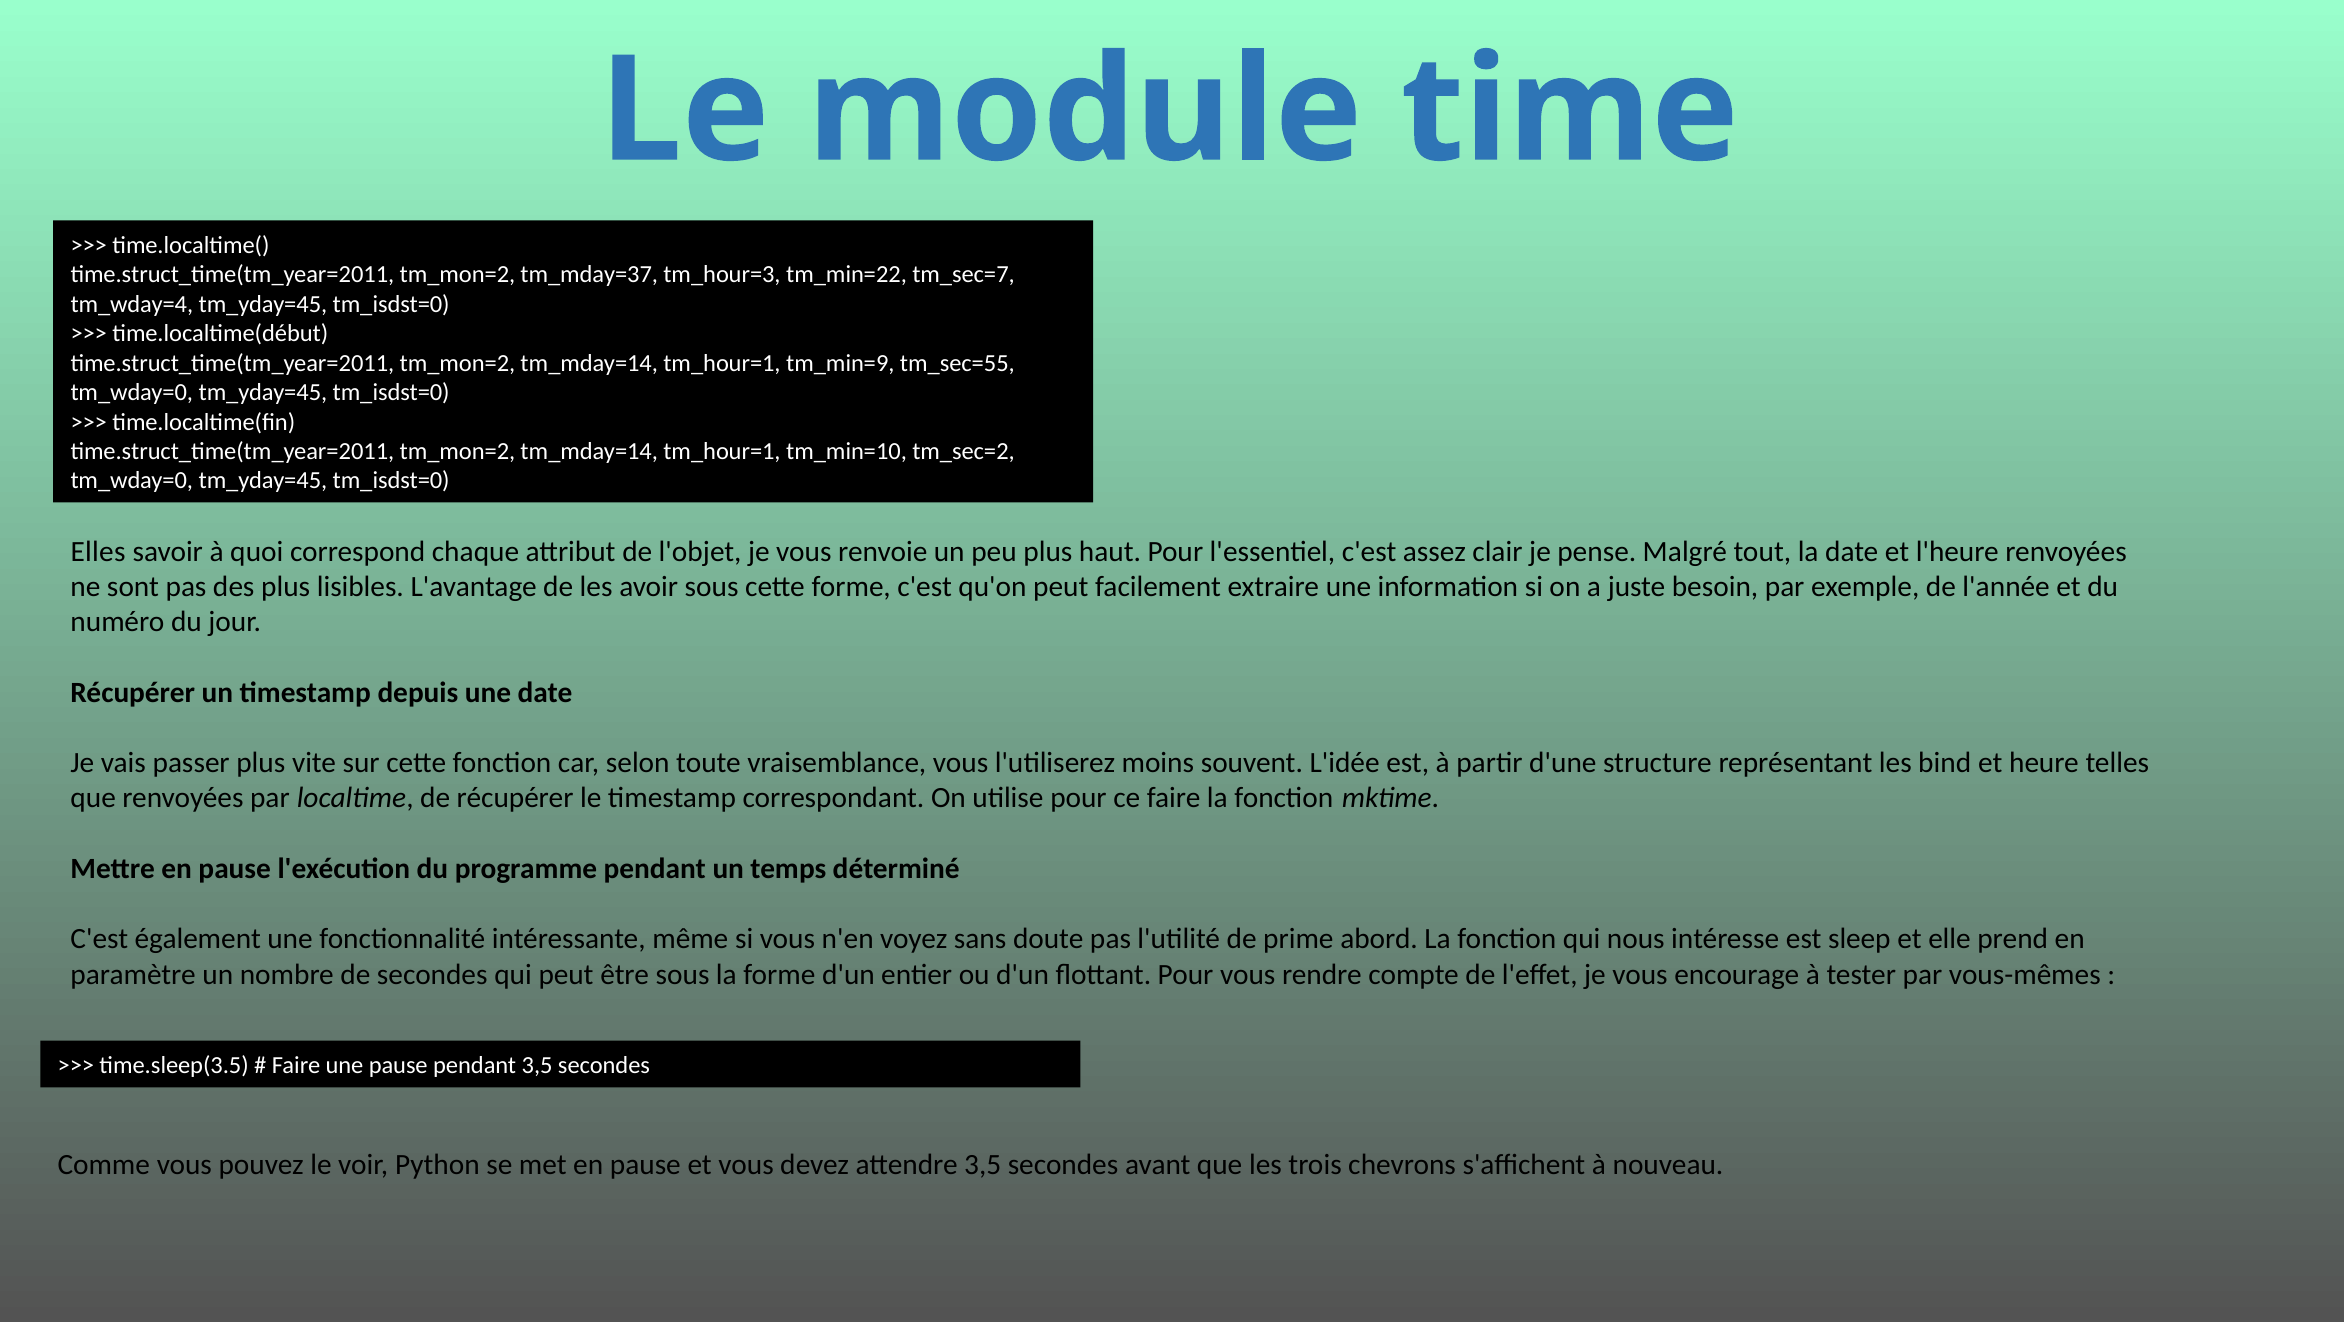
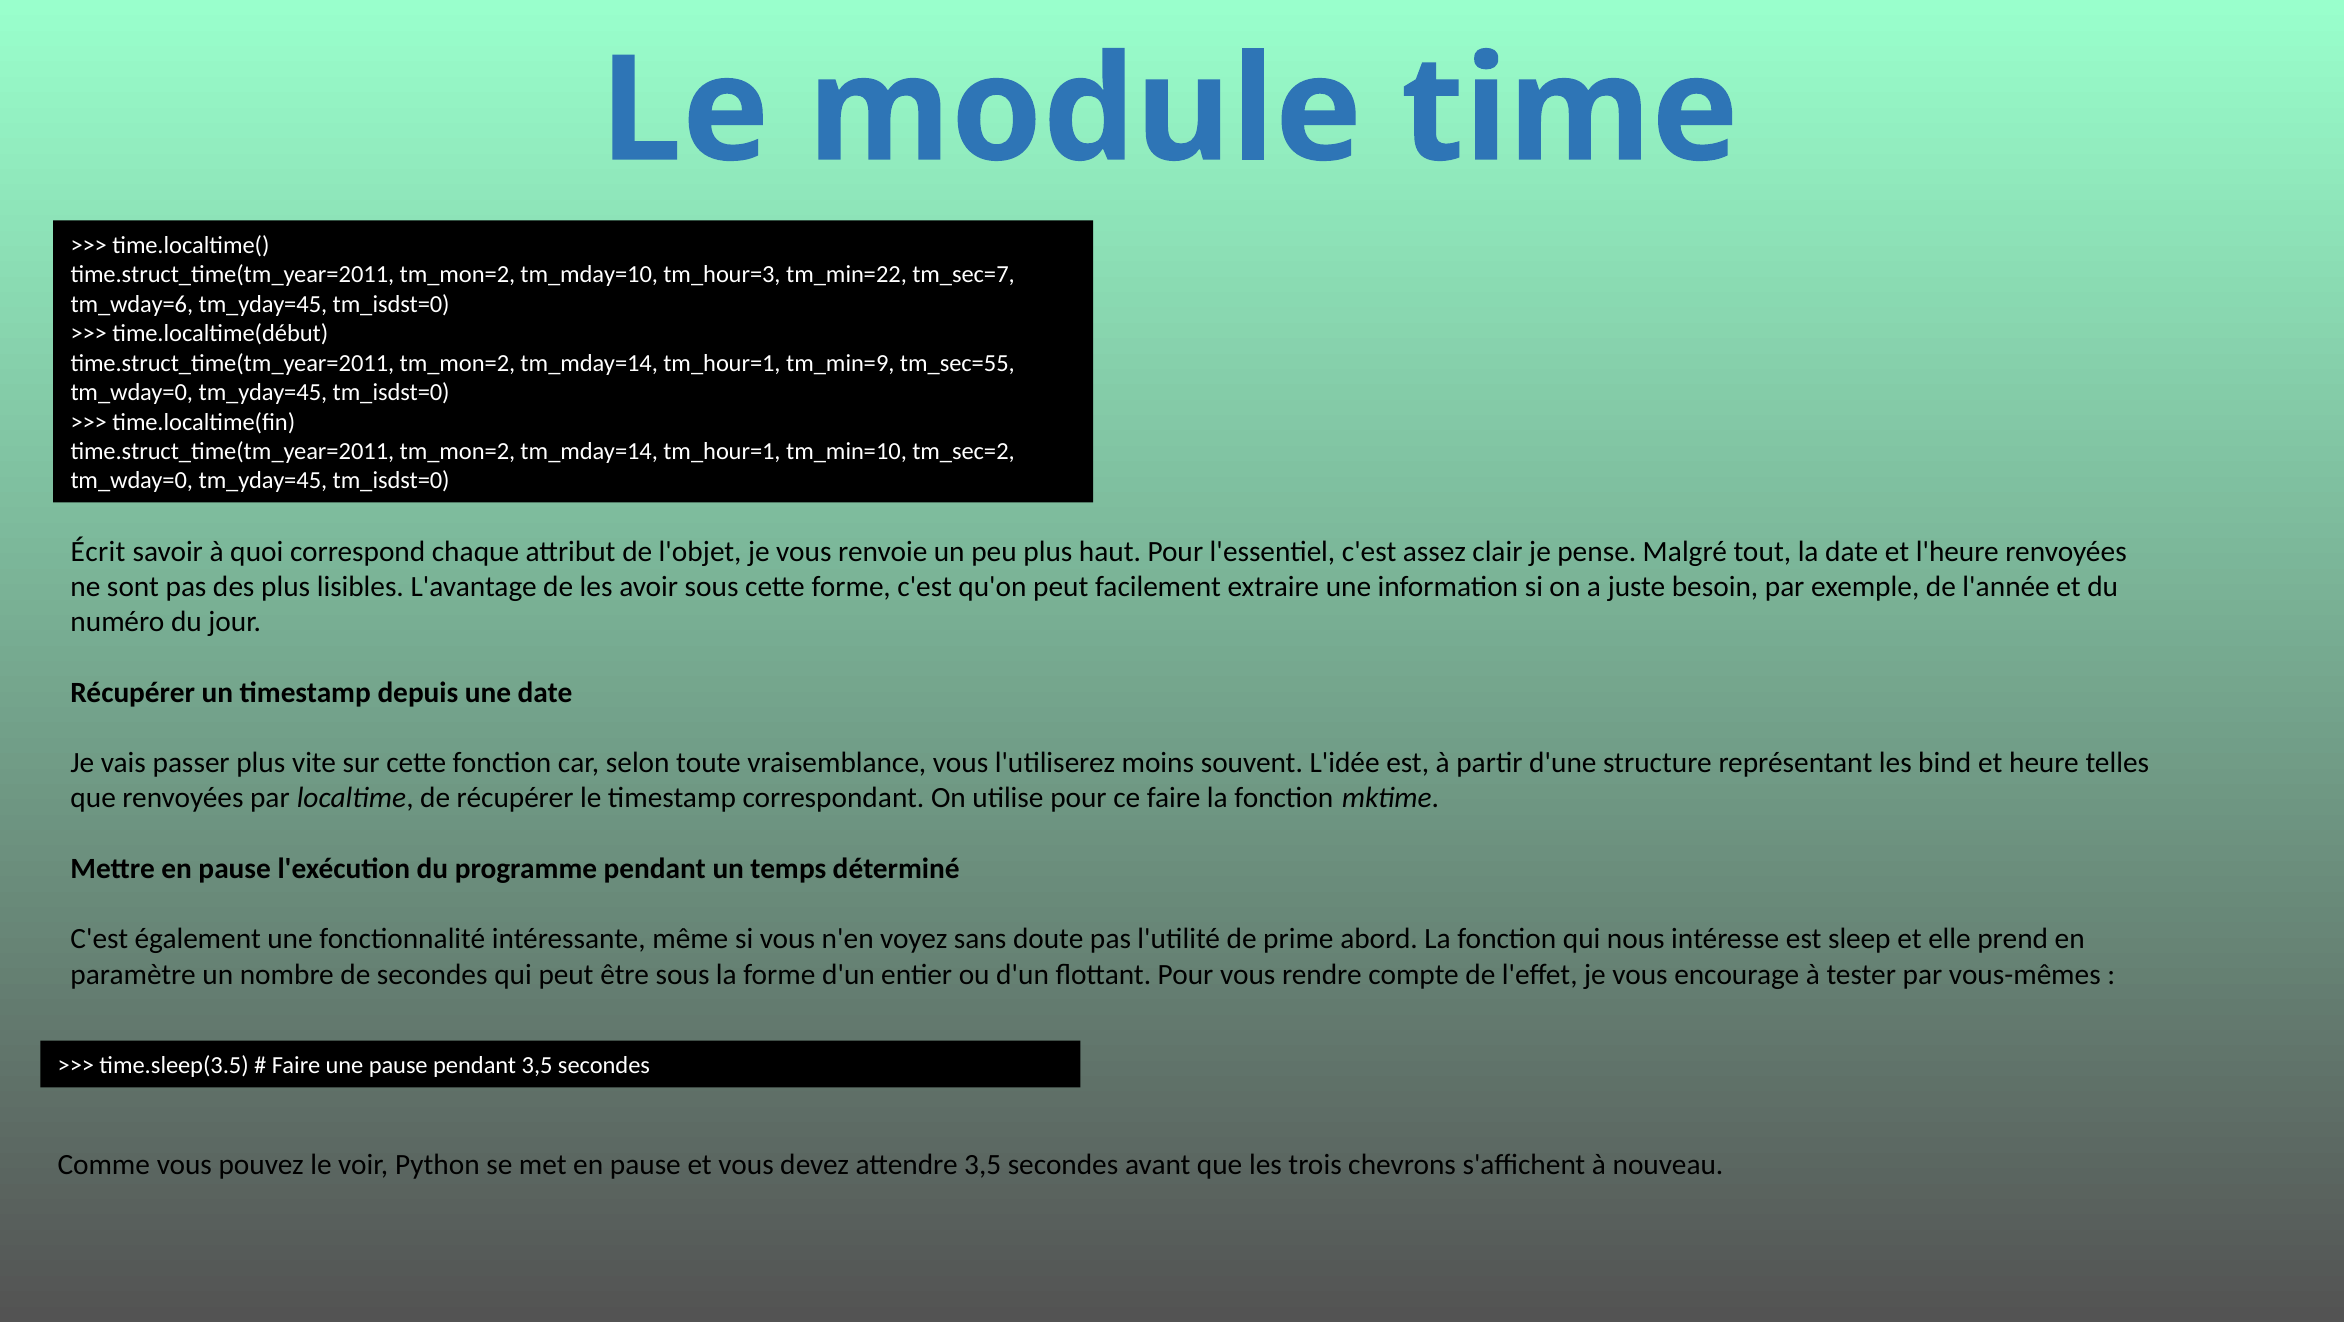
tm_mday=37: tm_mday=37 -> tm_mday=10 (589, 275)
tm_wday=4: tm_wday=4 -> tm_wday=6 (132, 304)
Elles: Elles -> Écrit (98, 551)
